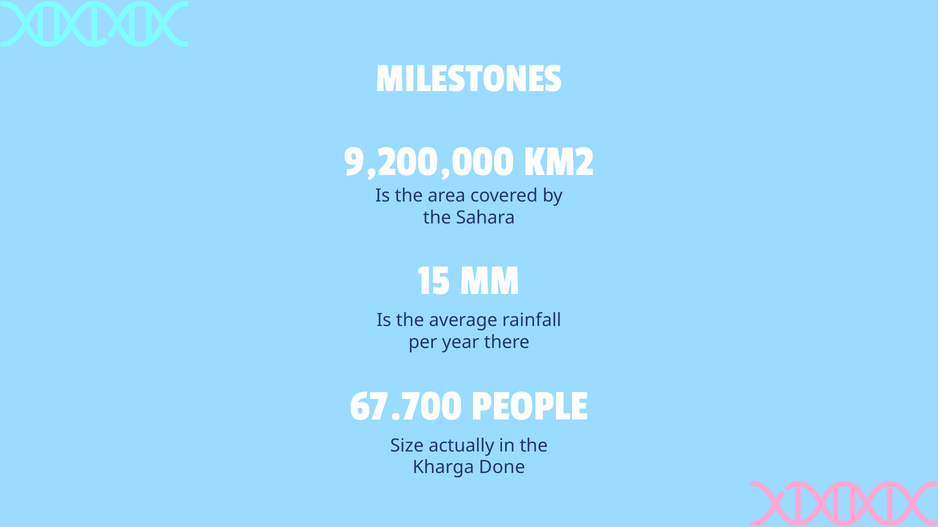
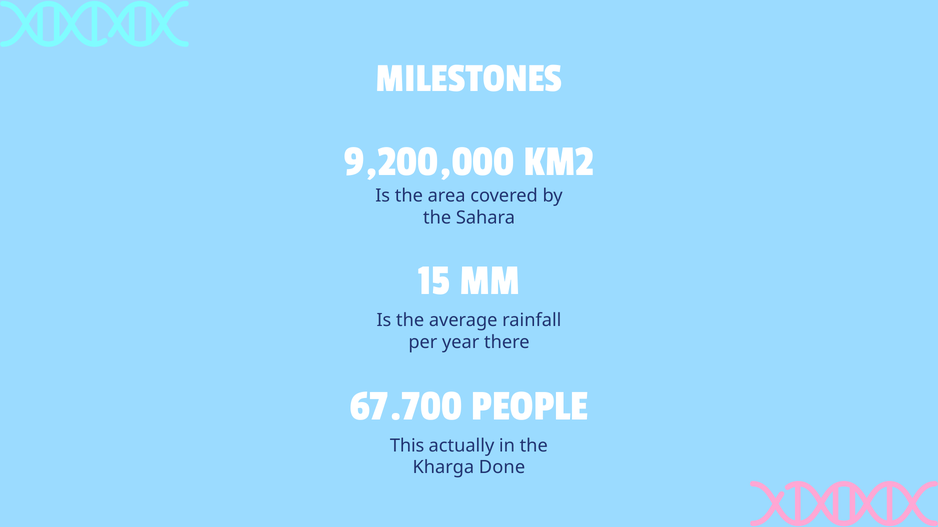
Size: Size -> This (407, 446)
